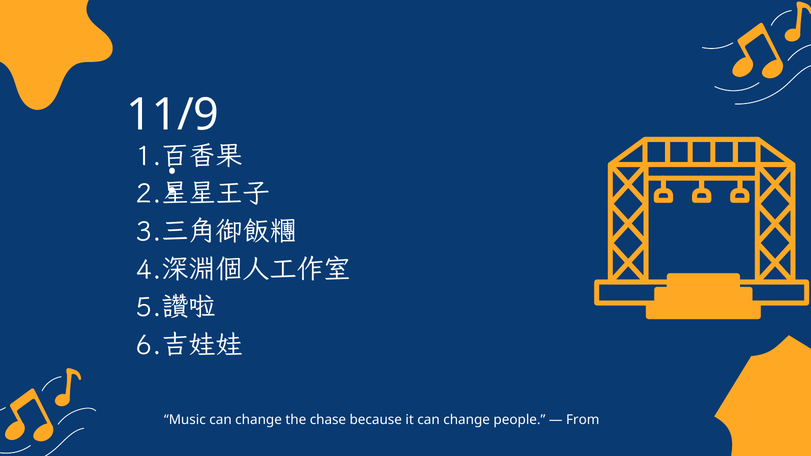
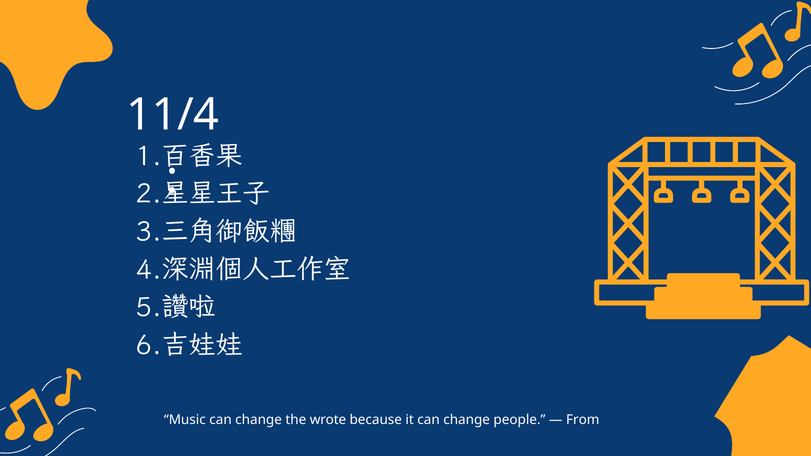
11/9: 11/9 -> 11/4 (173, 115)
chase: chase -> wrote (328, 420)
